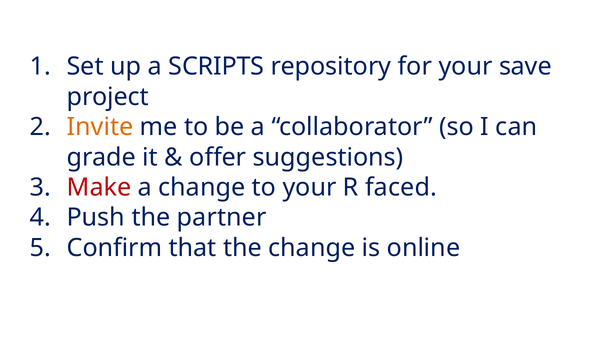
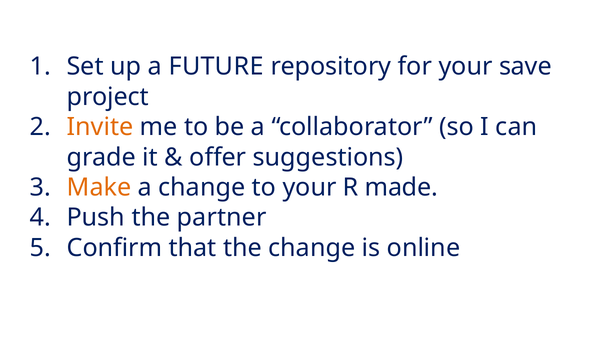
SCRIPTS: SCRIPTS -> FUTURE (216, 67)
Make colour: red -> orange (99, 187)
faced: faced -> made (401, 187)
